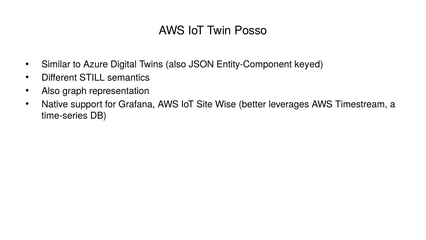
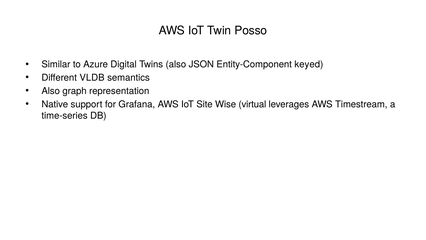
STILL: STILL -> VLDB (92, 78)
better: better -> virtual (252, 104)
